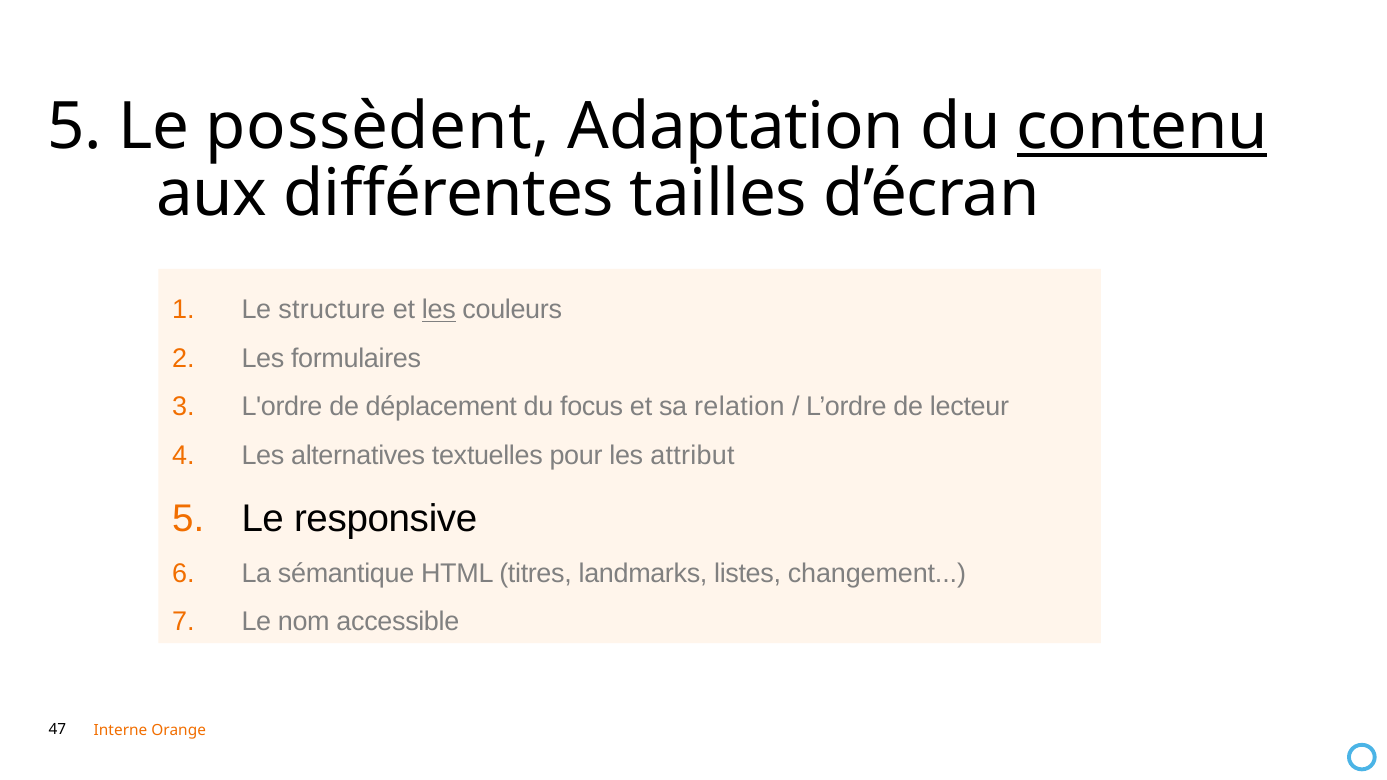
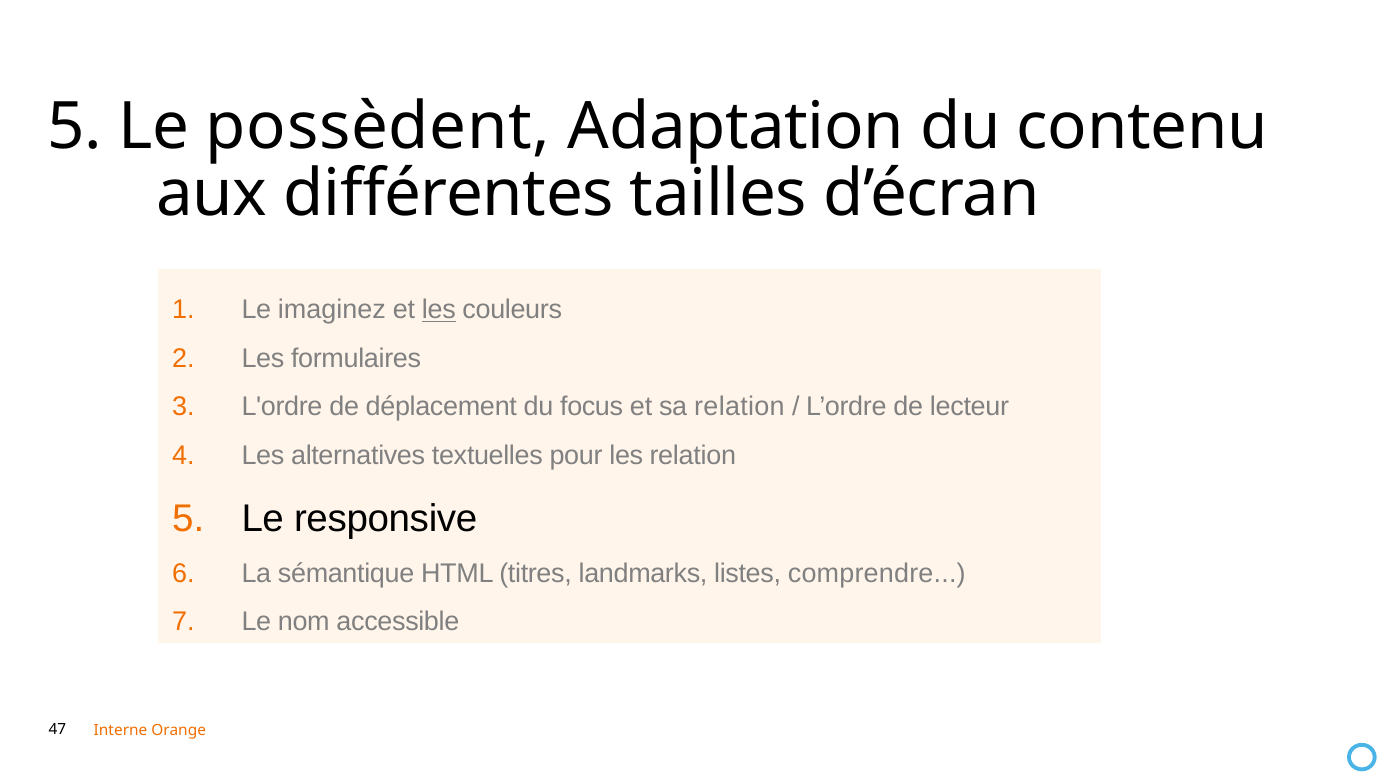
contenu underline: present -> none (1142, 127)
structure: structure -> imaginez (332, 310)
les attribut: attribut -> relation (693, 456)
changement: changement -> comprendre (877, 573)
